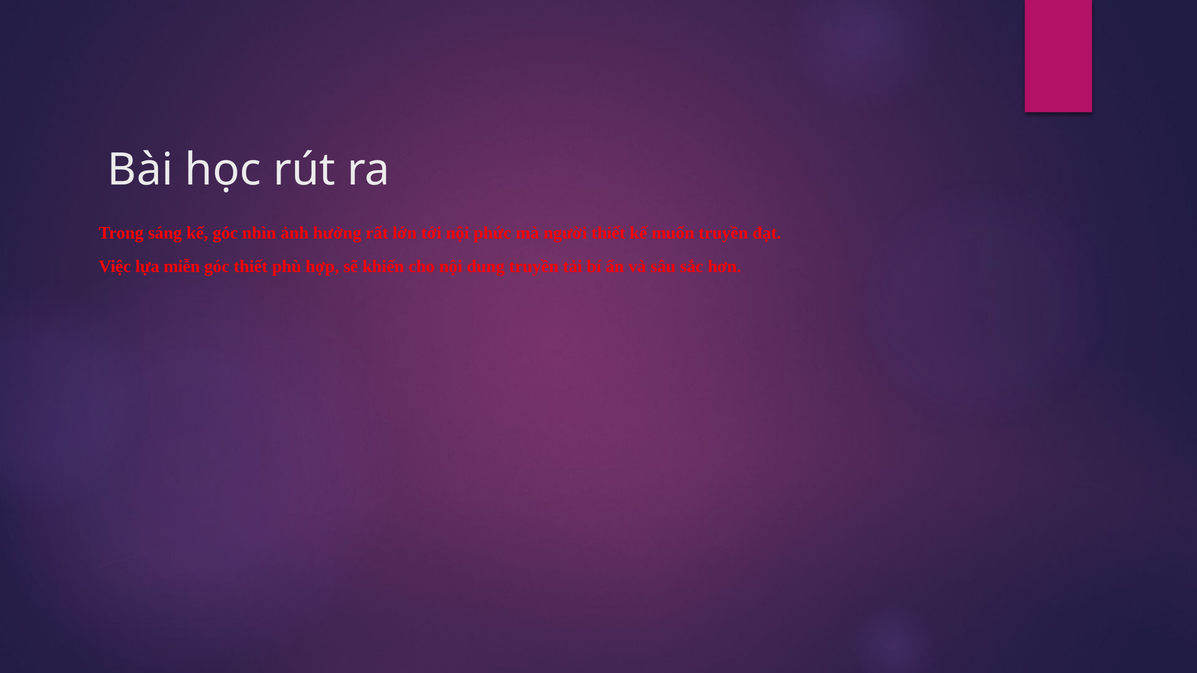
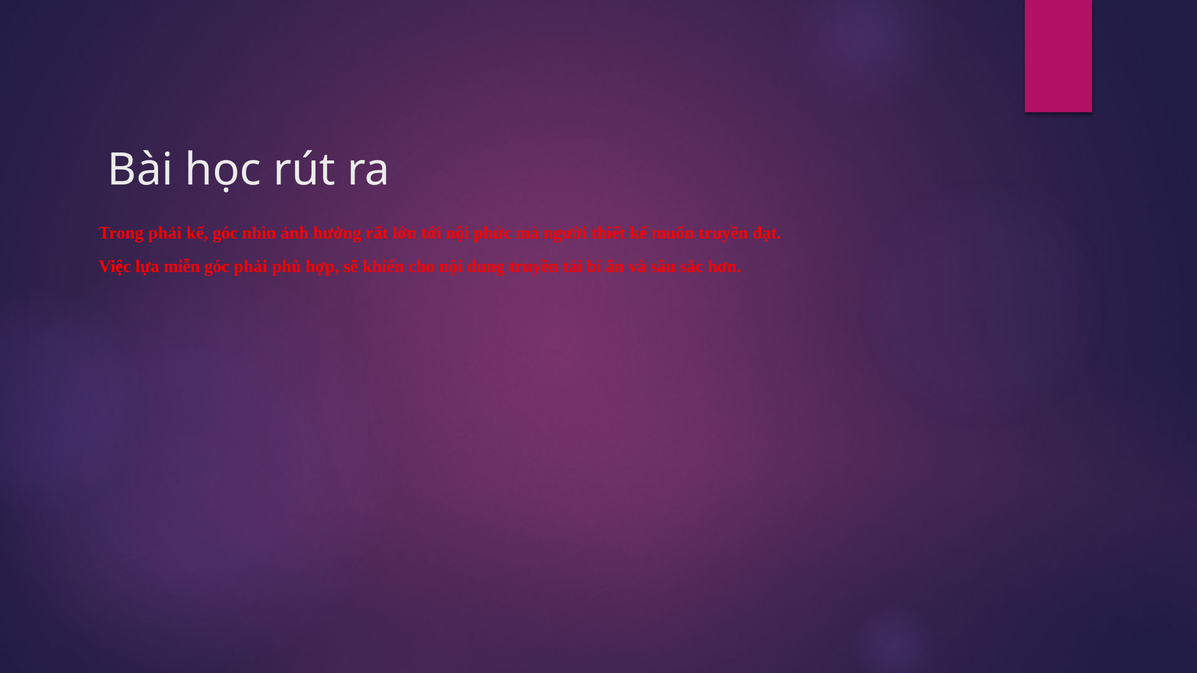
Trong sáng: sáng -> phải (165, 233)
góc thiết: thiết -> phải (251, 267)
